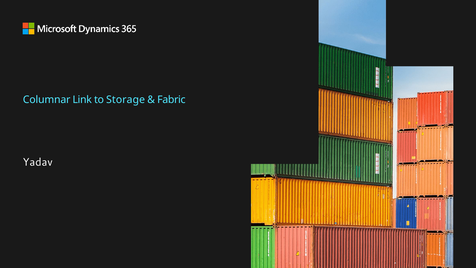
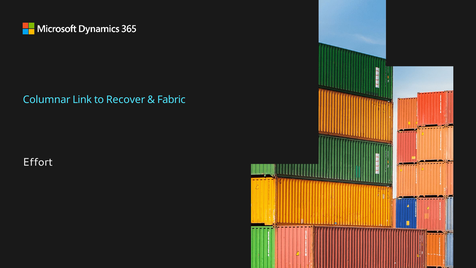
Storage: Storage -> Recover (126, 100)
Yadav: Yadav -> Effort (38, 162)
